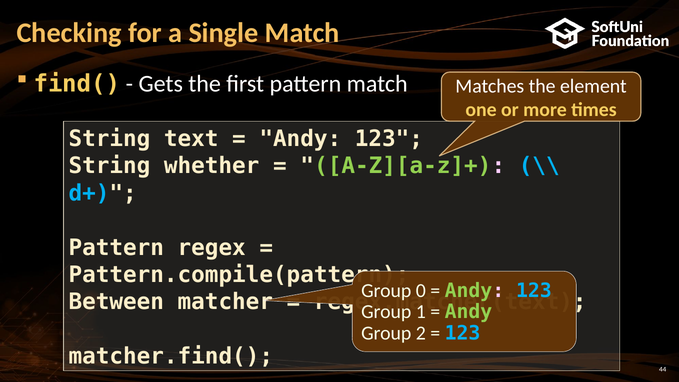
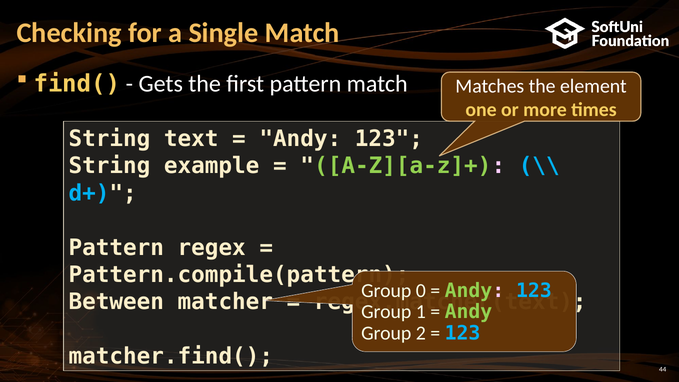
whether: whether -> example (212, 166)
